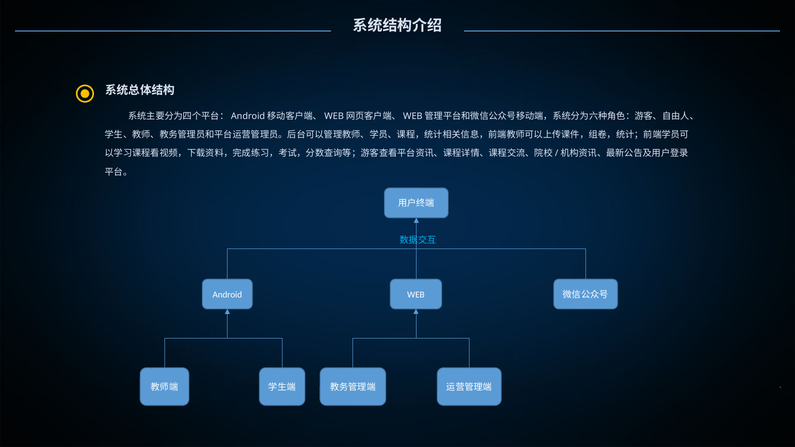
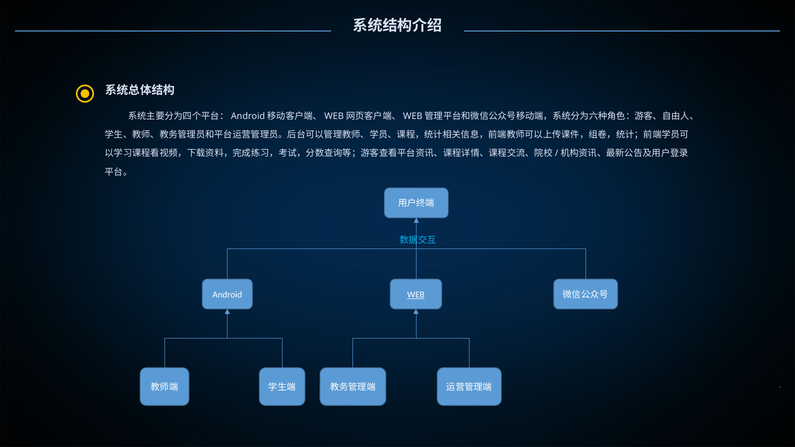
WEB underline: none -> present (416, 295)
